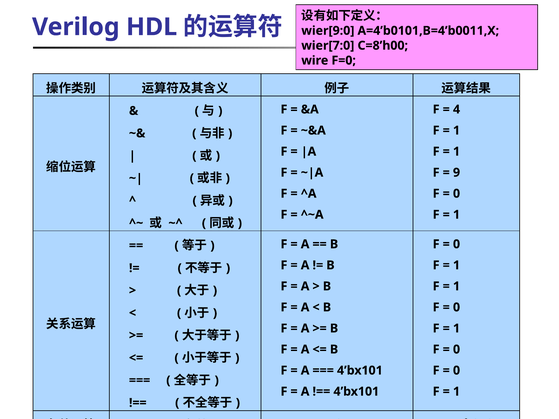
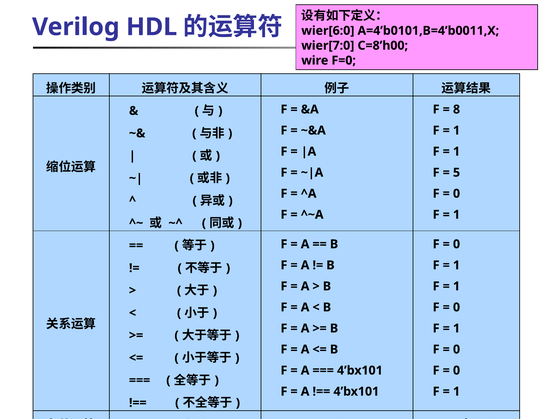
wier[9:0: wier[9:0 -> wier[6:0 (328, 31)
4: 4 -> 8 (457, 109)
9: 9 -> 5 (457, 173)
